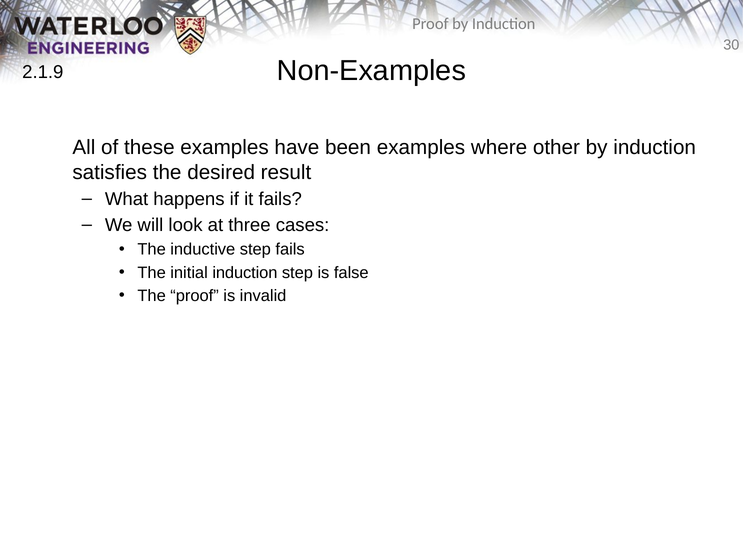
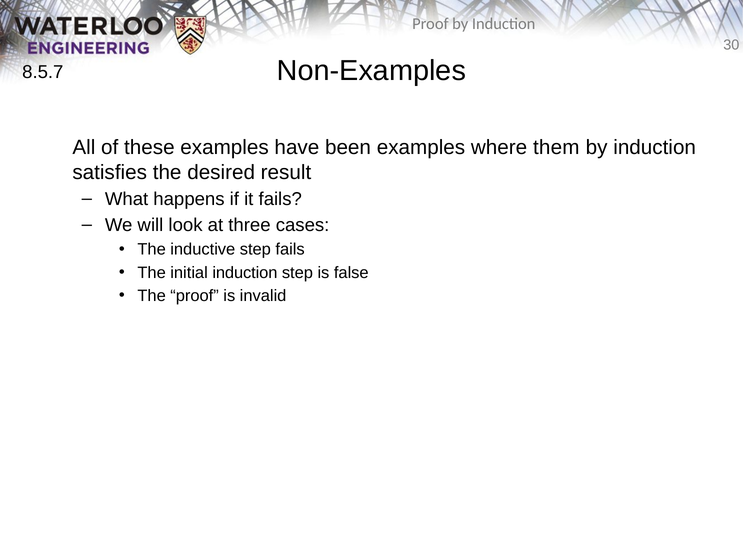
2.1.9: 2.1.9 -> 8.5.7 (43, 72)
other: other -> them (556, 148)
